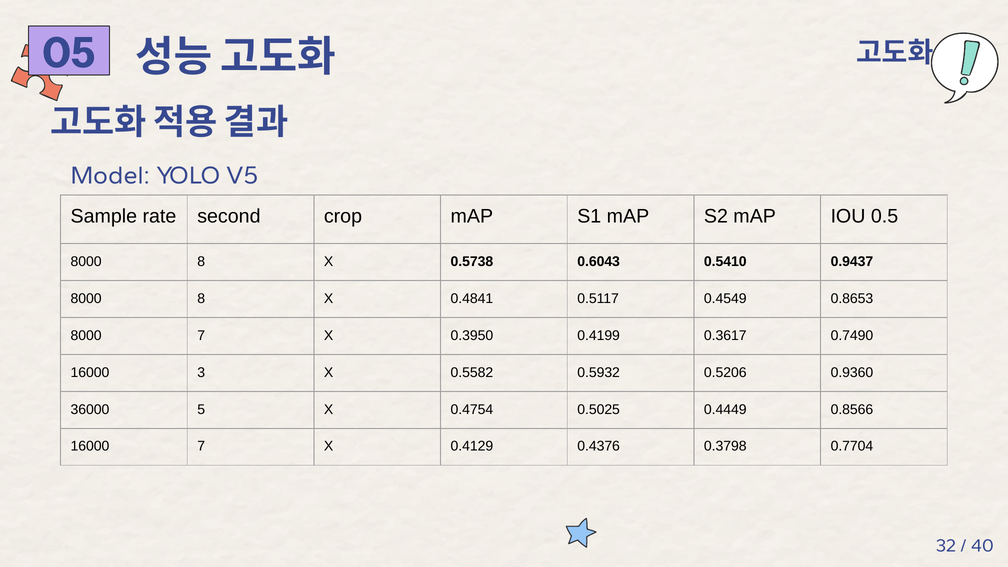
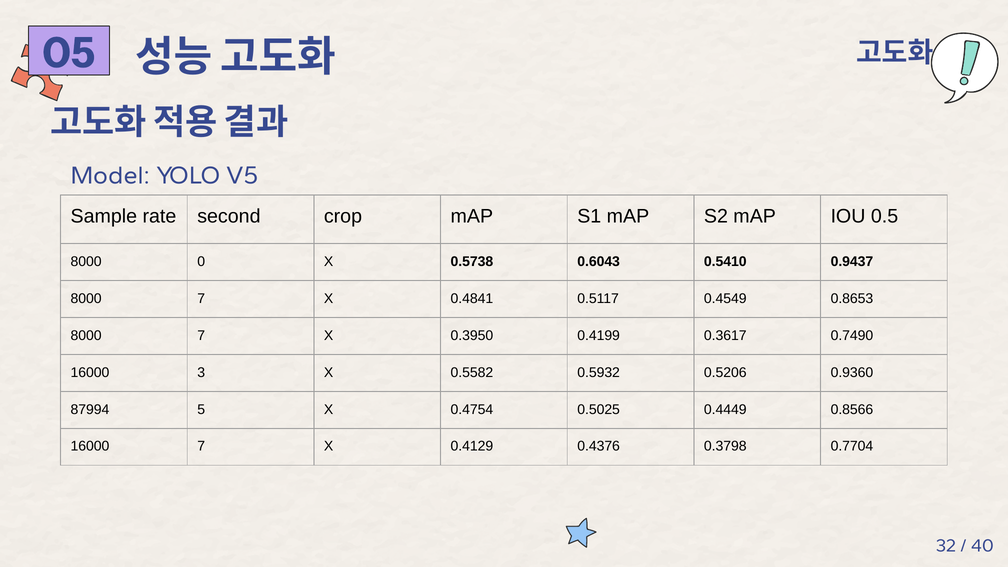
8: 8 -> 0 (201, 262)
8: 8 -> 7 (201, 299)
36000: 36000 -> 87994 (90, 409)
